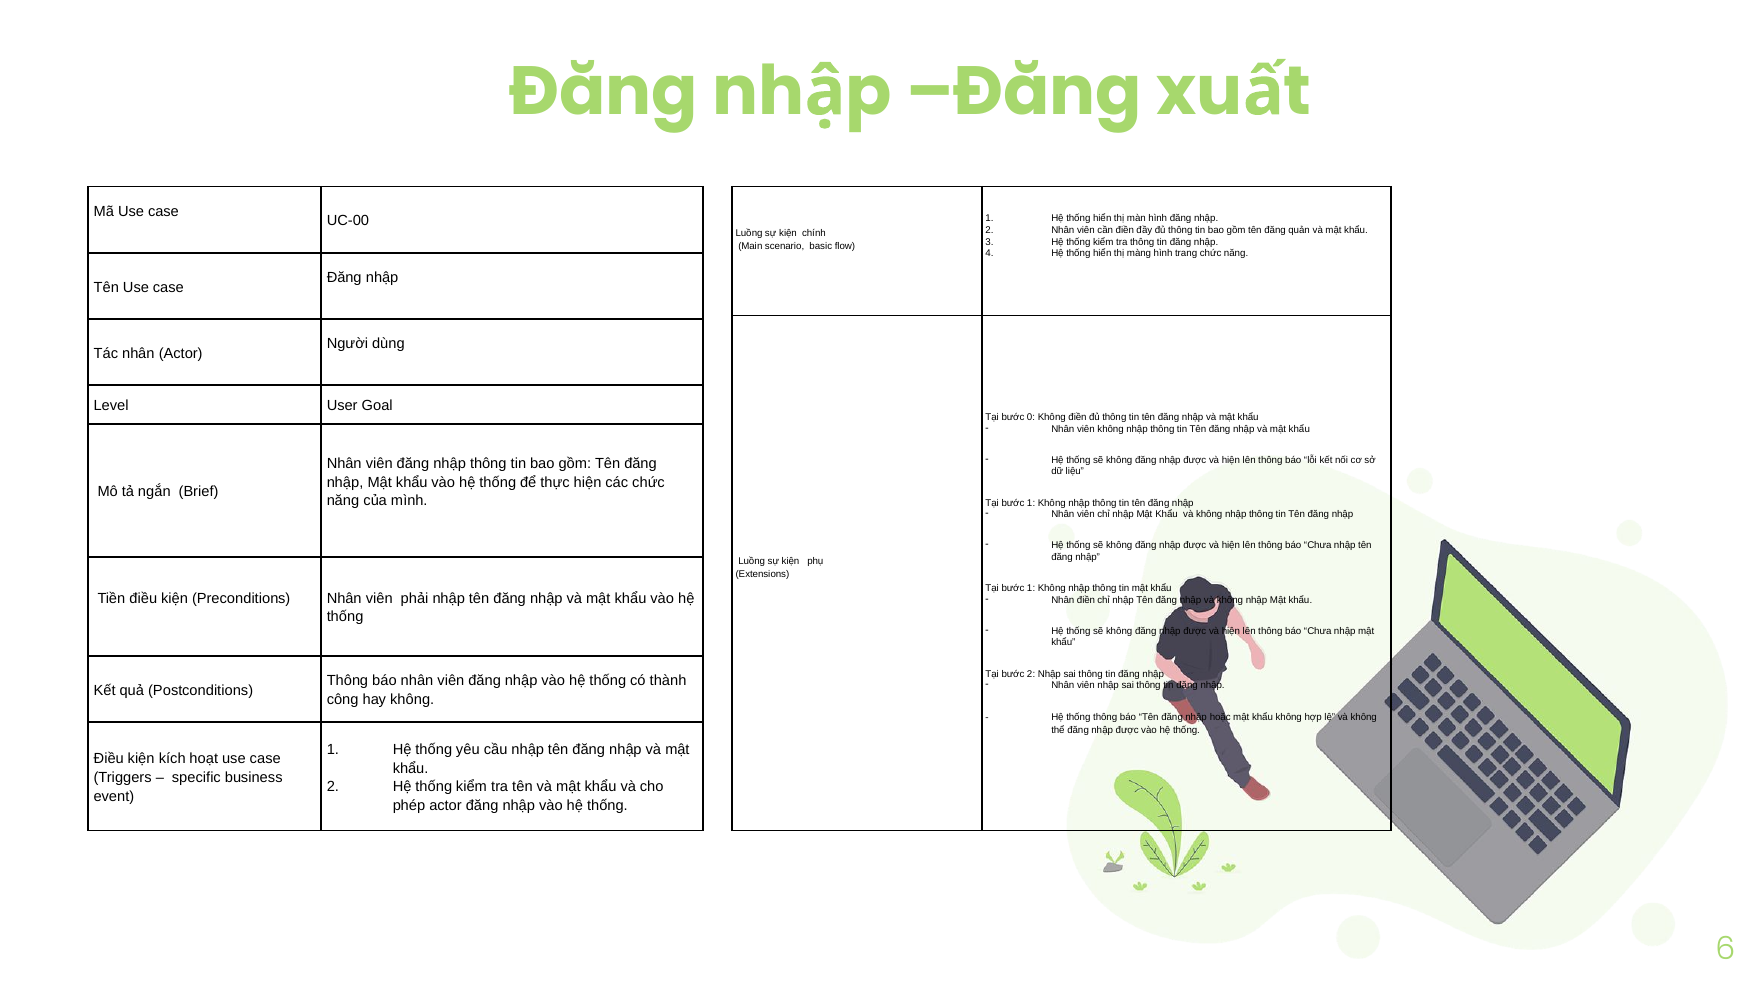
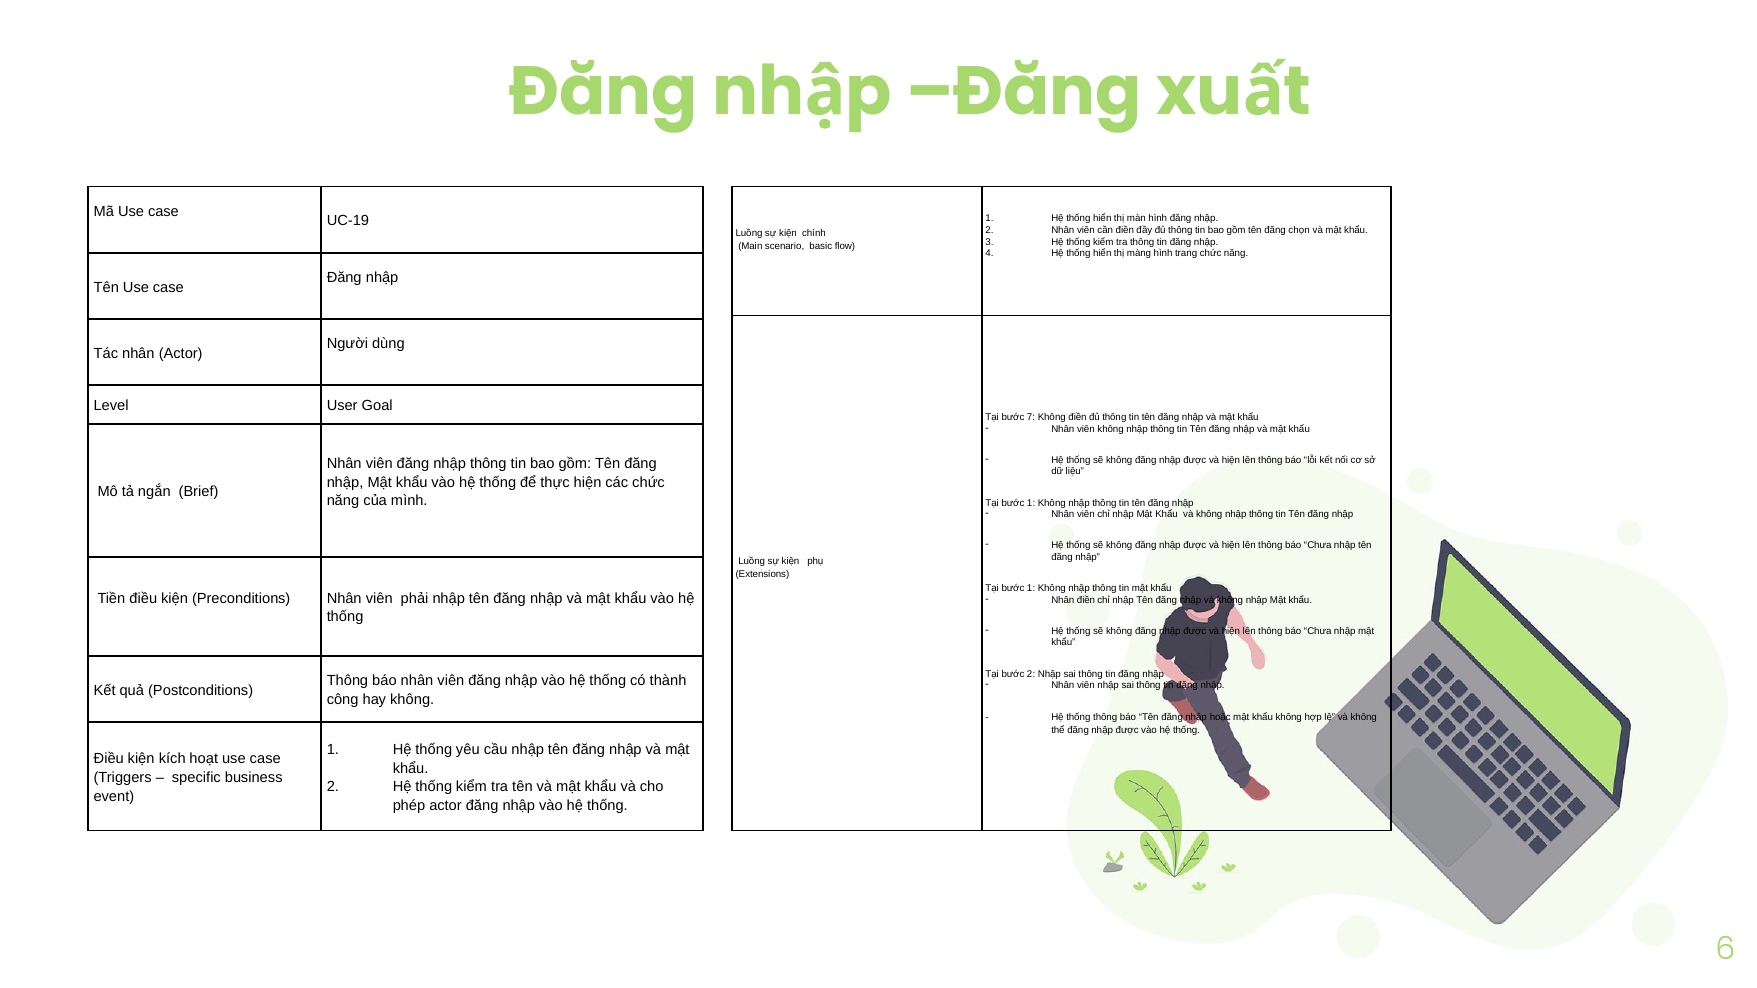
UC-00: UC-00 -> UC-19 (348, 221)
quản: quản -> chọn (1299, 230)
0: 0 -> 7 (1031, 418)
